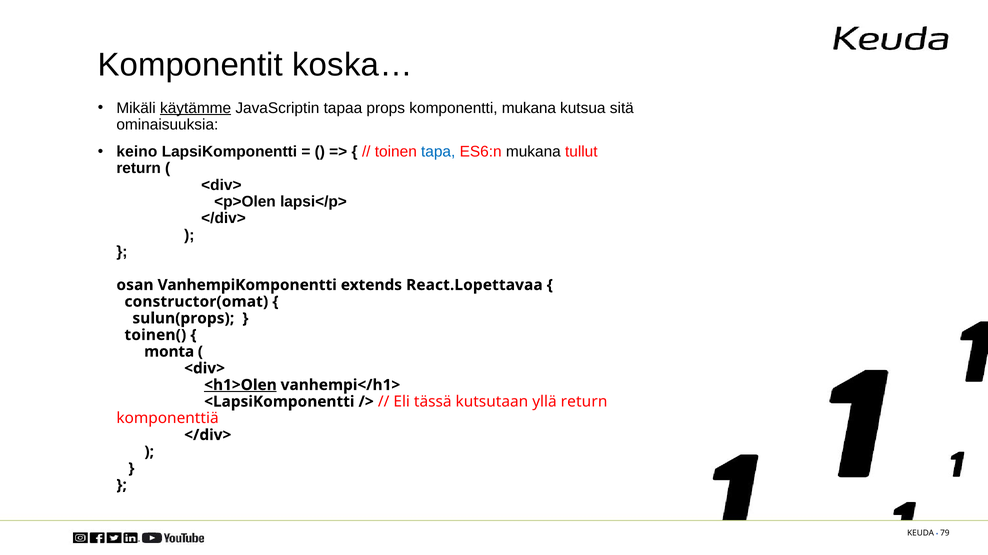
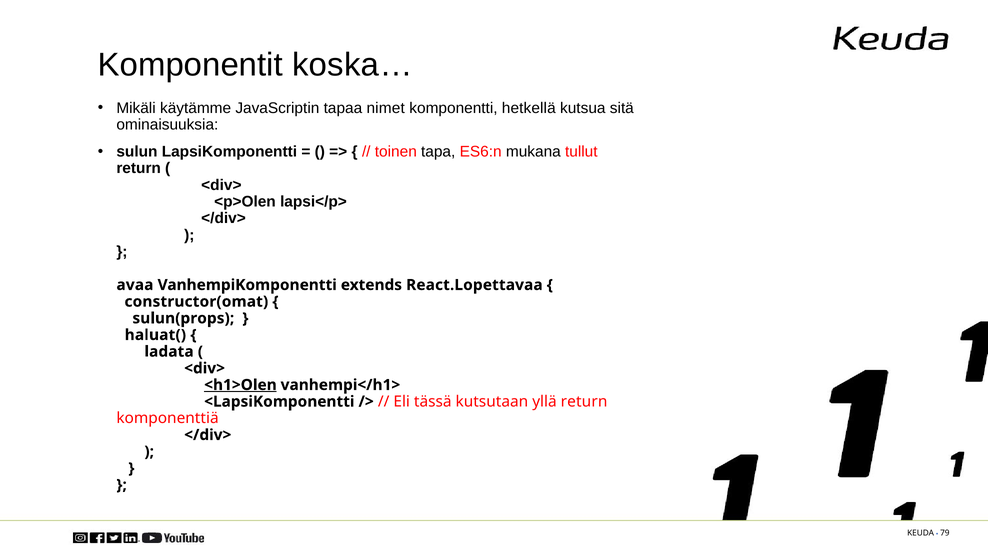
käytämme underline: present -> none (196, 108)
props: props -> nimet (386, 108)
komponentti mukana: mukana -> hetkellä (529, 108)
keino: keino -> sulun (137, 152)
tapa colour: blue -> black (438, 152)
osan: osan -> avaa (135, 285)
toinen(: toinen( -> haluat( (155, 335)
monta: monta -> ladata (169, 352)
